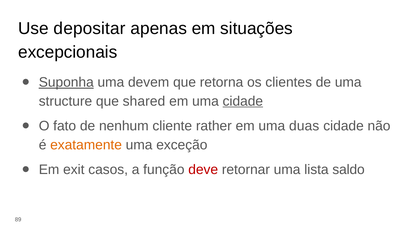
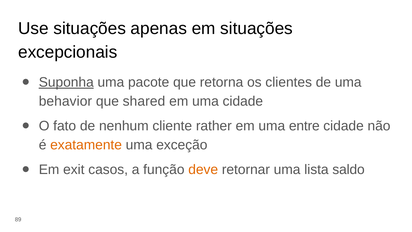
Use depositar: depositar -> situações (90, 28)
devem: devem -> pacote (149, 82)
structure: structure -> behavior (65, 101)
cidade underline: present -> none (243, 101)
duas: duas -> entre (304, 126)
deve colour: red -> orange (203, 169)
